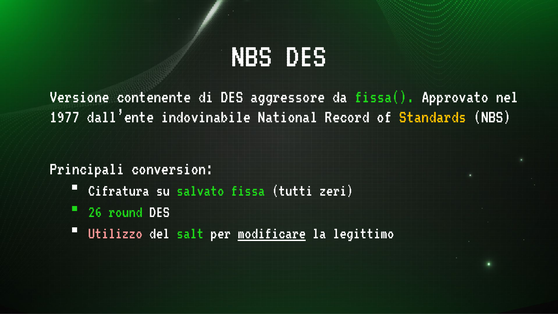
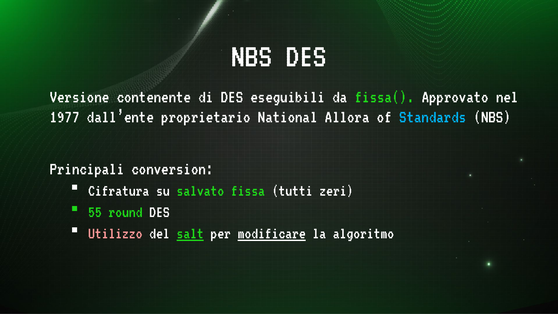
aggressore: aggressore -> eseguibili (288, 96)
indovinabile: indovinabile -> proprietario (206, 116)
Record: Record -> Allora (347, 116)
Standards colour: yellow -> light blue (433, 116)
26: 26 -> 55 (95, 212)
salt underline: none -> present (190, 233)
legittimo: legittimo -> algoritmo (363, 233)
